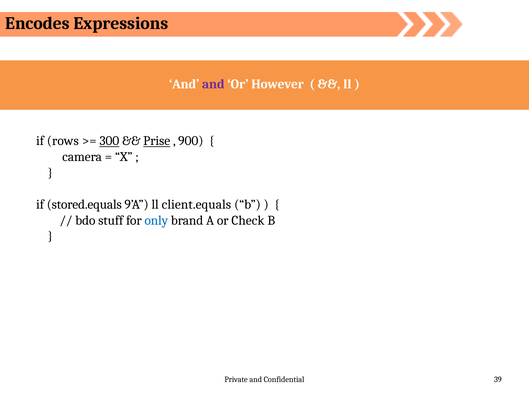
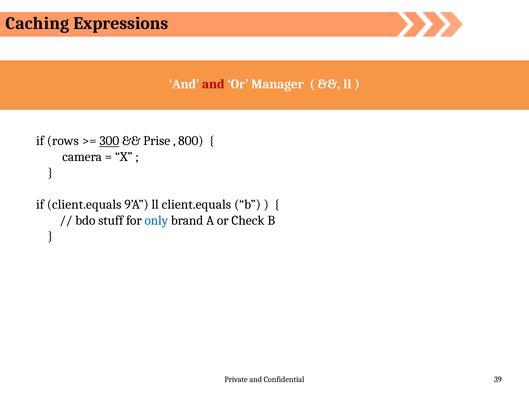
Encodes: Encodes -> Caching (37, 23)
and colour: purple -> red (213, 84)
However: However -> Manager (277, 84)
Prise underline: present -> none (157, 141)
900: 900 -> 800 (191, 141)
if stored.equals: stored.equals -> client.equals (84, 204)
